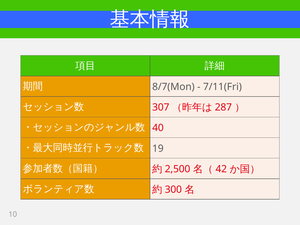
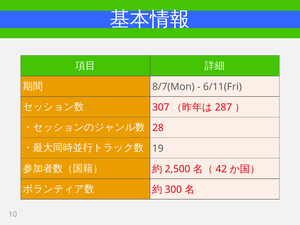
7/11(Fri: 7/11(Fri -> 6/11(Fri (222, 87)
40: 40 -> 28 (158, 128)
